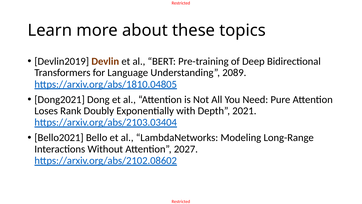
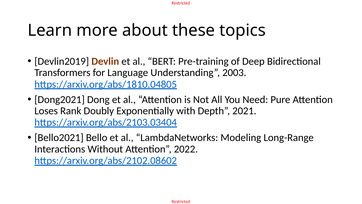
2089: 2089 -> 2003 (234, 73)
2027: 2027 -> 2022 (186, 149)
